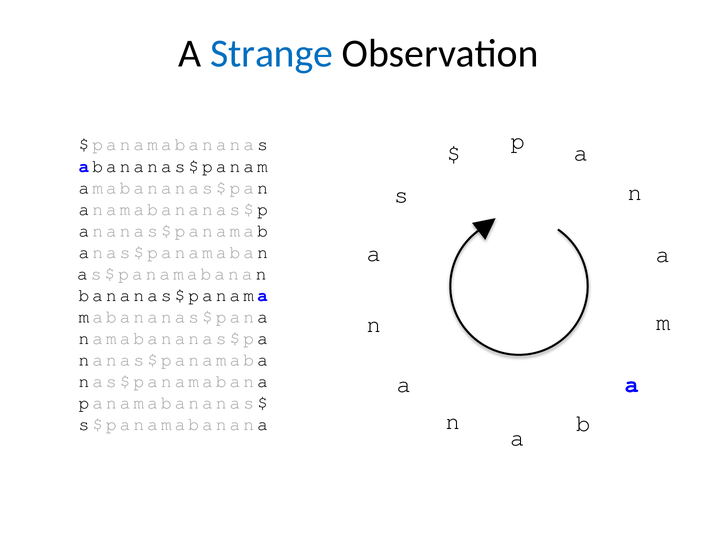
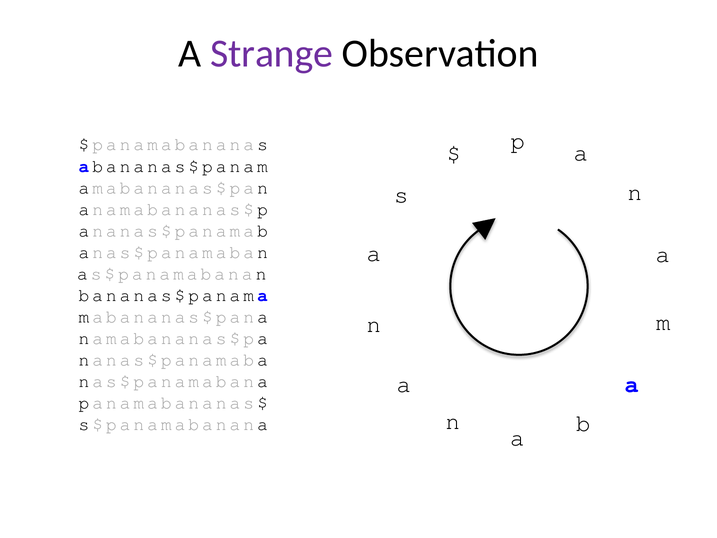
Strange colour: blue -> purple (272, 54)
